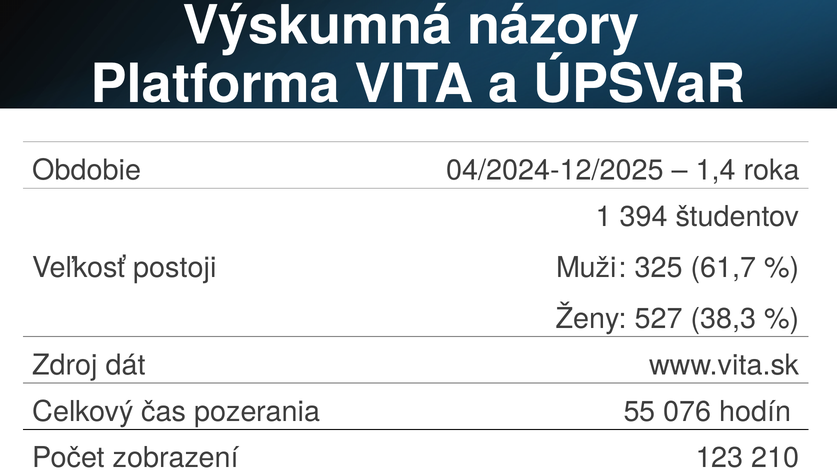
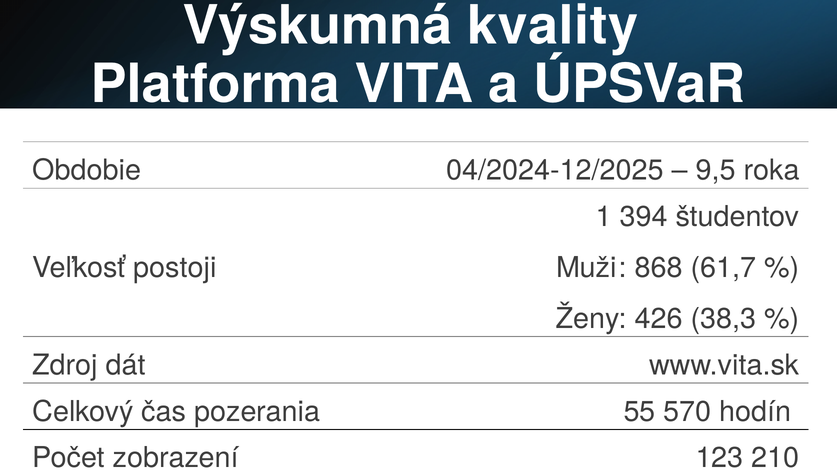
názory: názory -> kvality (553, 26)
1,4: 1,4 -> 9,5 (716, 170)
325: 325 -> 868 (659, 268)
527: 527 -> 426 (659, 319)
076: 076 -> 570 (687, 412)
